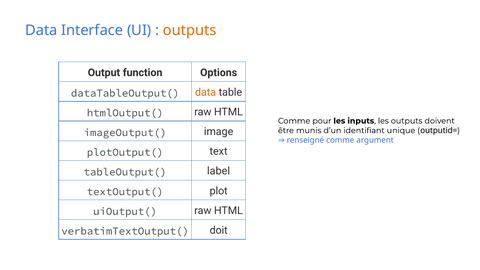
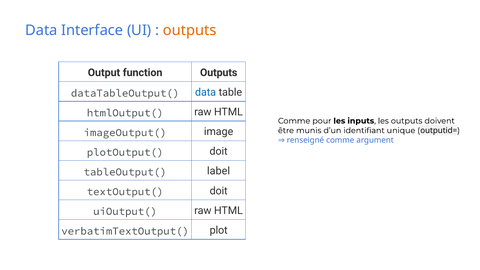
function Options: Options -> Outputs (219, 73)
data colour: orange -> blue (206, 92)
plotOutput( text: text -> doit (219, 151)
textOutput( plot: plot -> doit (219, 191)
doit: doit -> plot (219, 230)
